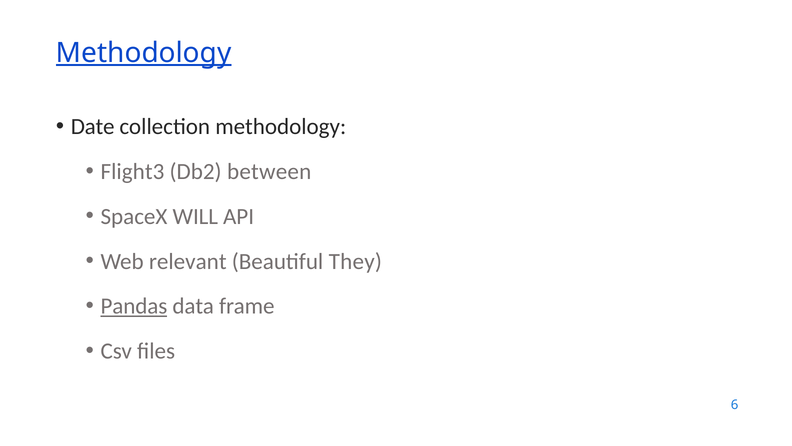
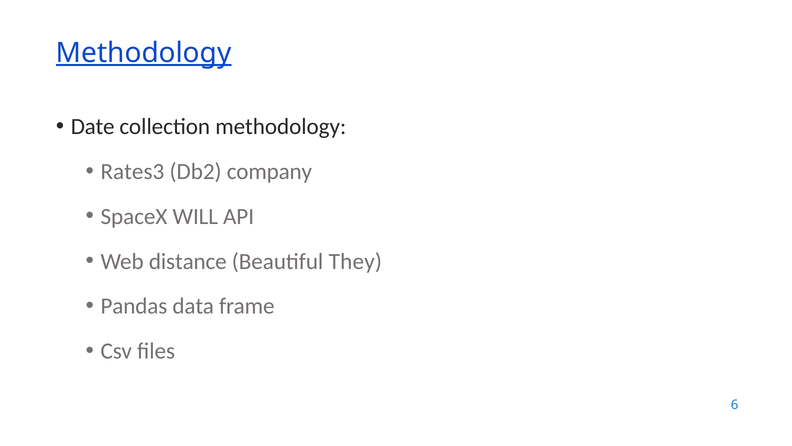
Flight3: Flight3 -> Rates3 (132, 172)
between: between -> company (269, 172)
relevant: relevant -> distance (188, 261)
Pandas underline: present -> none (134, 306)
